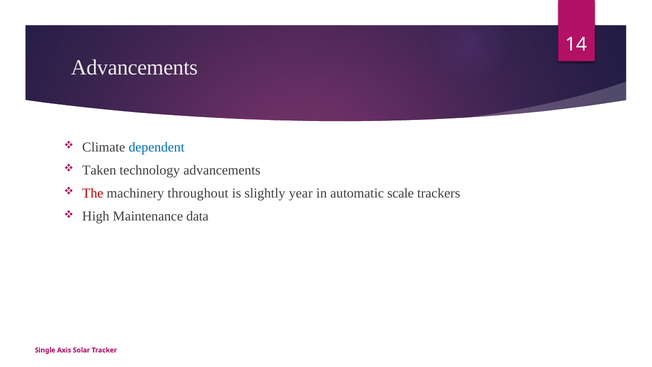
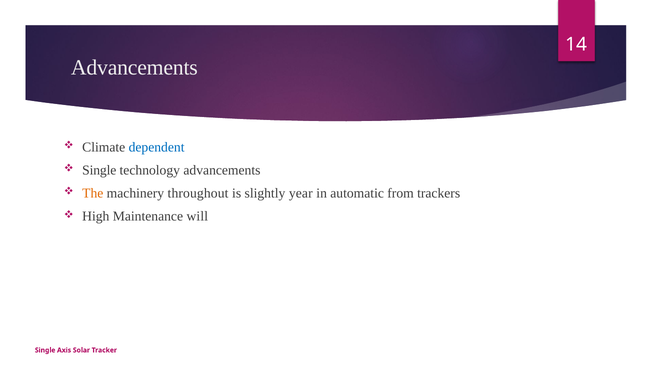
Taken: Taken -> Single (99, 170)
The colour: red -> orange (93, 193)
scale: scale -> from (401, 193)
data: data -> will (197, 216)
